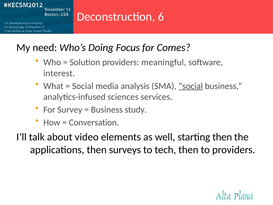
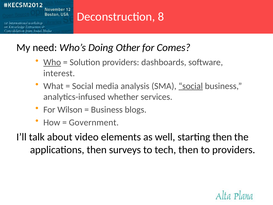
6: 6 -> 8 (161, 17)
Focus: Focus -> Other (128, 48)
Who underline: none -> present (52, 62)
meaningful: meaningful -> dashboards (164, 62)
sciences: sciences -> whether (123, 97)
Survey: Survey -> Wilson (70, 110)
study: study -> blogs (136, 110)
Conversation: Conversation -> Government (94, 122)
